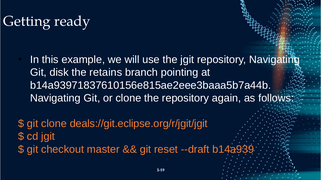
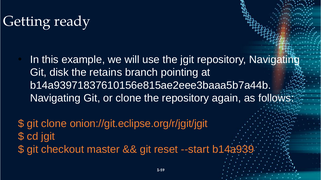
deals://git.eclipse.org/r/jgit/jgit: deals://git.eclipse.org/r/jgit/jgit -> onion://git.eclipse.org/r/jgit/jgit (139, 124)
--draft: --draft -> --start (195, 150)
